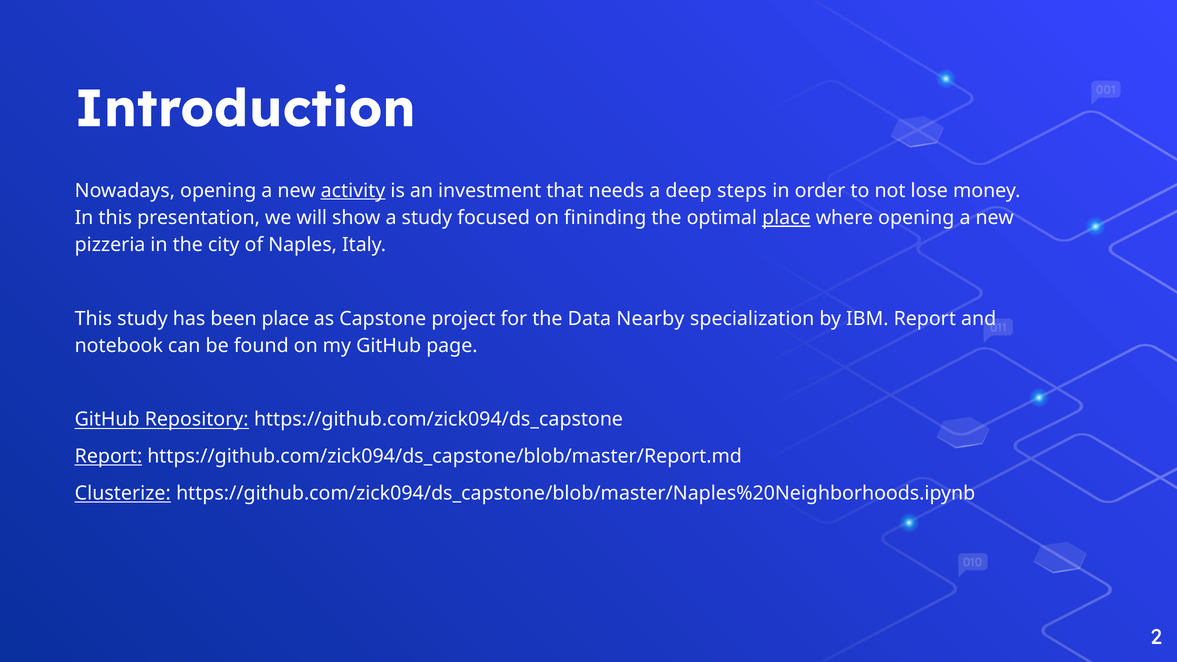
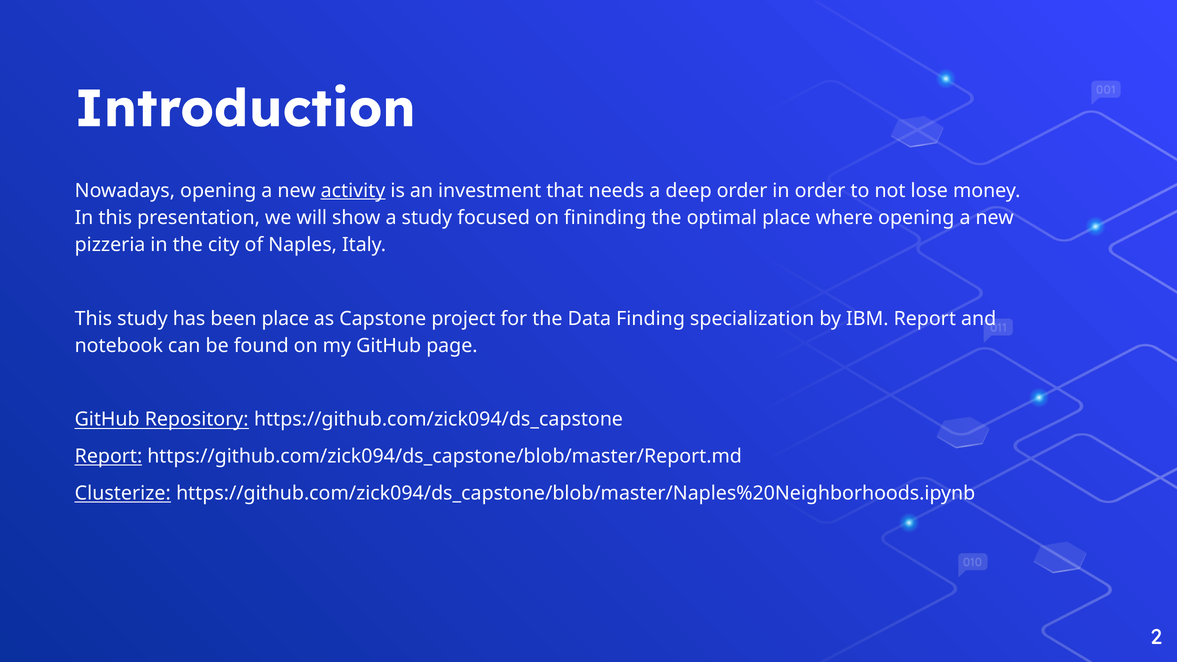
deep steps: steps -> order (742, 191)
place underline: present -> none (786, 218)
Nearby: Nearby -> Finding (651, 319)
